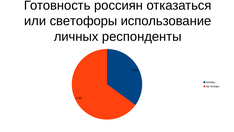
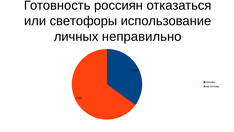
респонденты: респонденты -> неправильно (142, 36)
